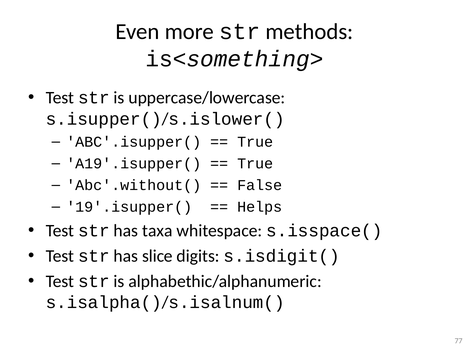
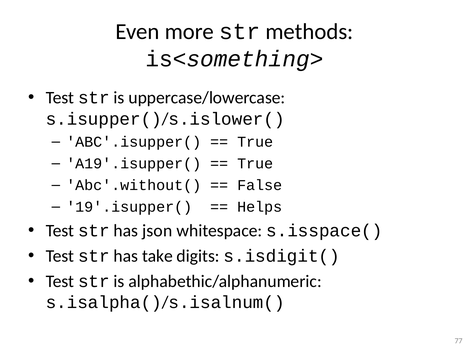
taxa: taxa -> json (157, 231)
slice: slice -> take (157, 256)
